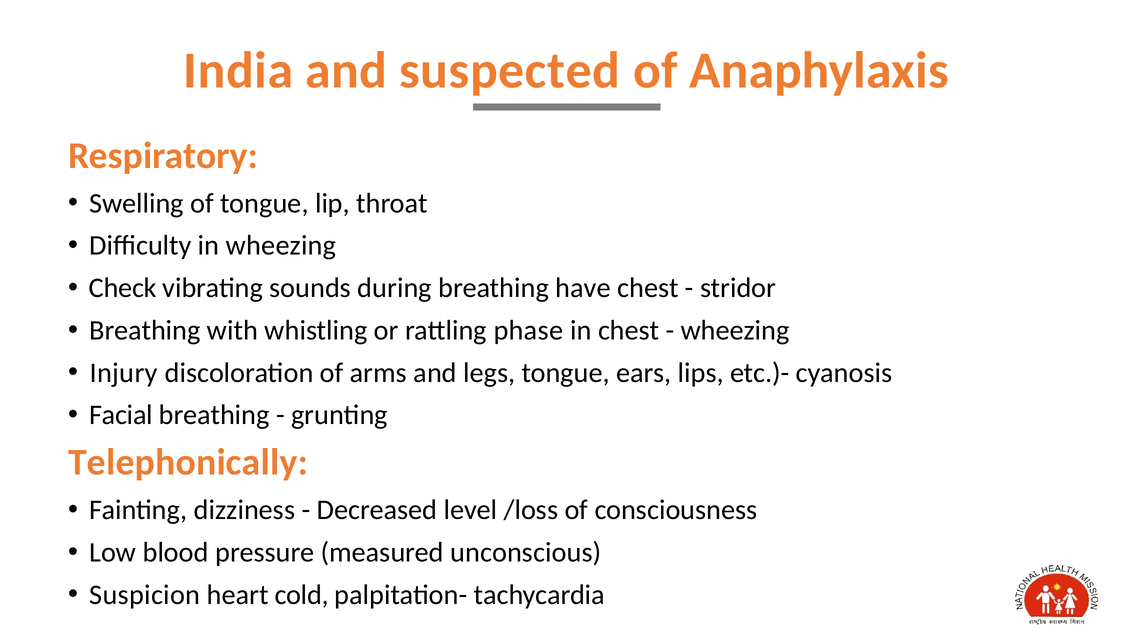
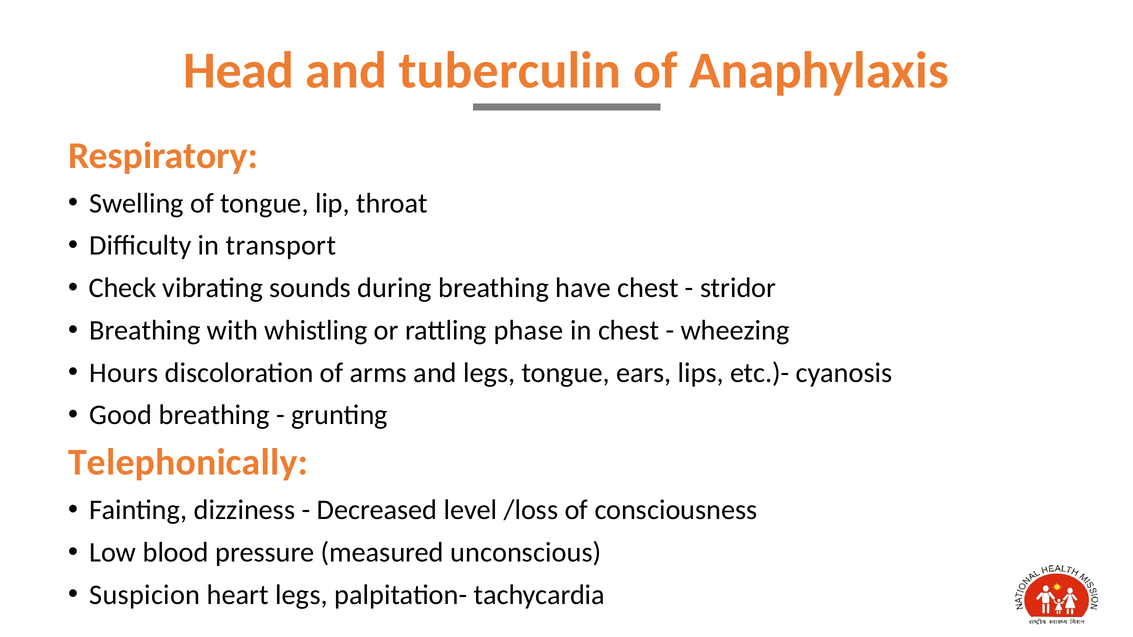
India: India -> Head (239, 71)
suspected: suspected -> tuberculin (510, 71)
in wheezing: wheezing -> transport (281, 246)
Injury: Injury -> Hours (124, 373)
Facial: Facial -> Good (121, 415)
heart cold: cold -> legs (301, 595)
